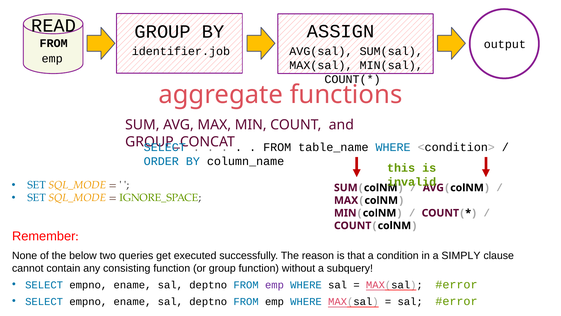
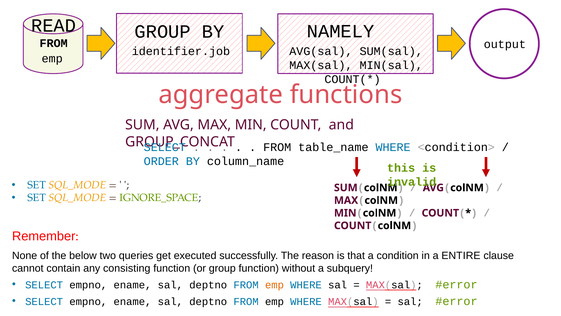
ASSIGN: ASSIGN -> NAMELY (341, 31)
SIMPLY: SIMPLY -> ENTIRE (461, 255)
emp colour: purple -> orange (274, 285)
